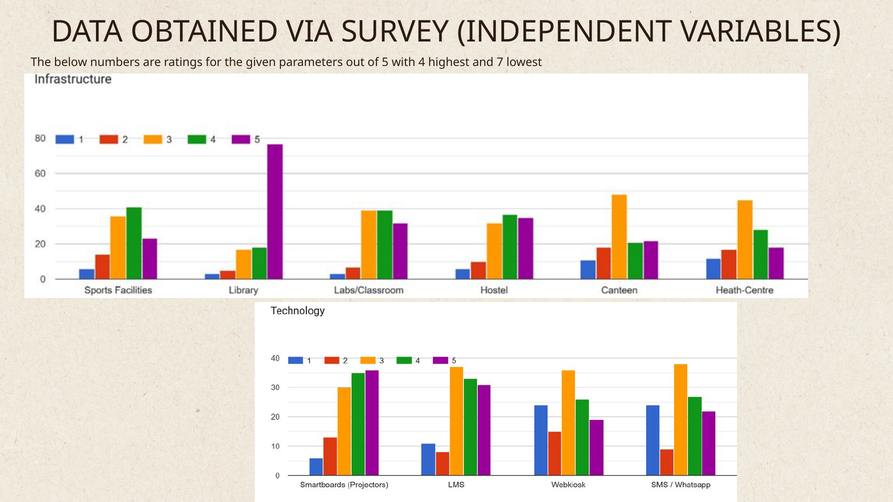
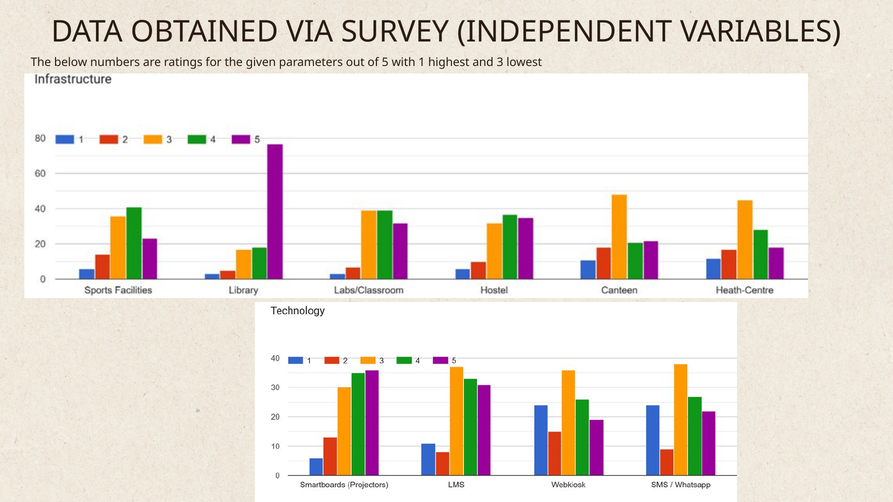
4: 4 -> 1 (422, 62)
7: 7 -> 3 (500, 62)
